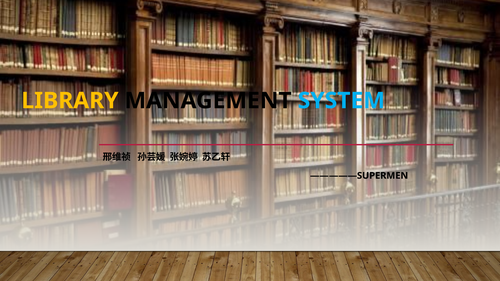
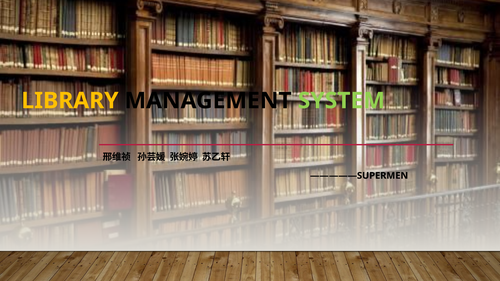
SYSTEM colour: light blue -> light green (341, 101)
